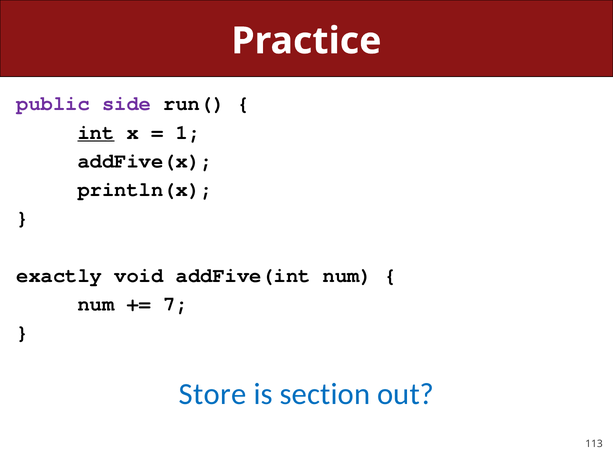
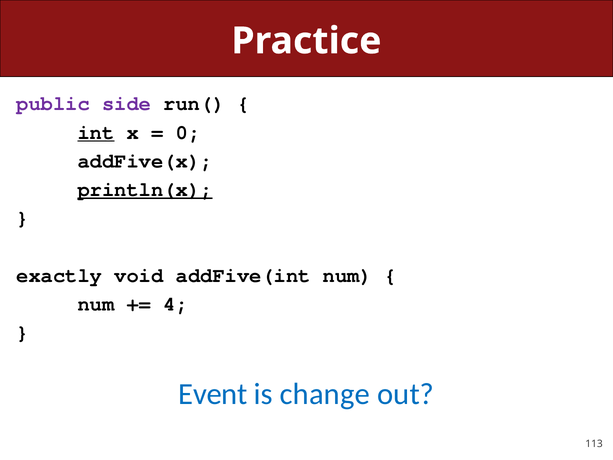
1: 1 -> 0 (188, 132)
println(x underline: none -> present (145, 189)
7: 7 -> 4 (176, 304)
Store: Store -> Event (213, 394)
section: section -> change (325, 394)
